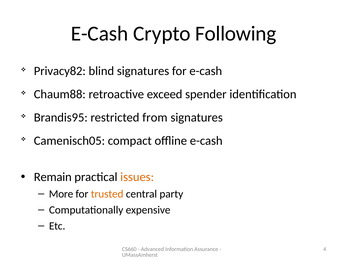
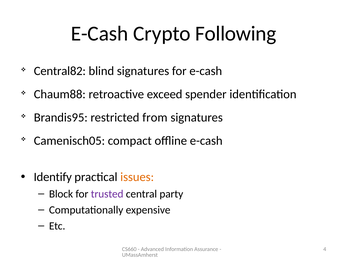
Privacy82: Privacy82 -> Central82 (60, 71)
Remain: Remain -> Identify (53, 177)
More: More -> Block (61, 193)
trusted colour: orange -> purple (107, 193)
